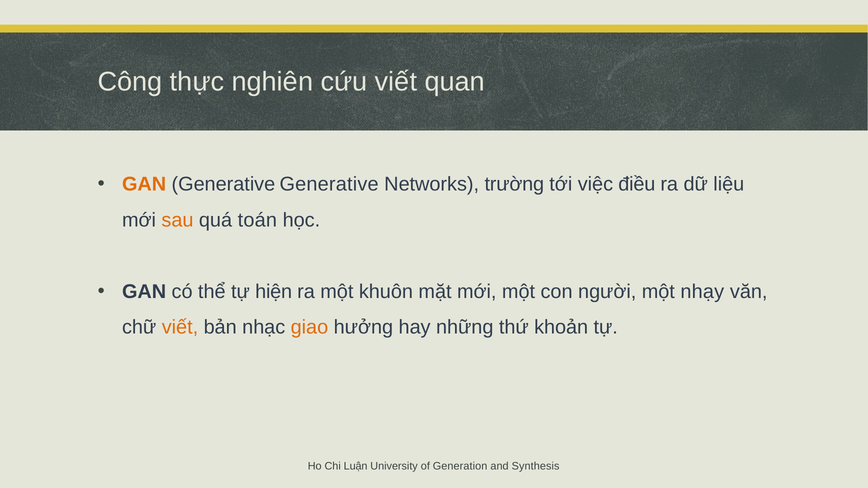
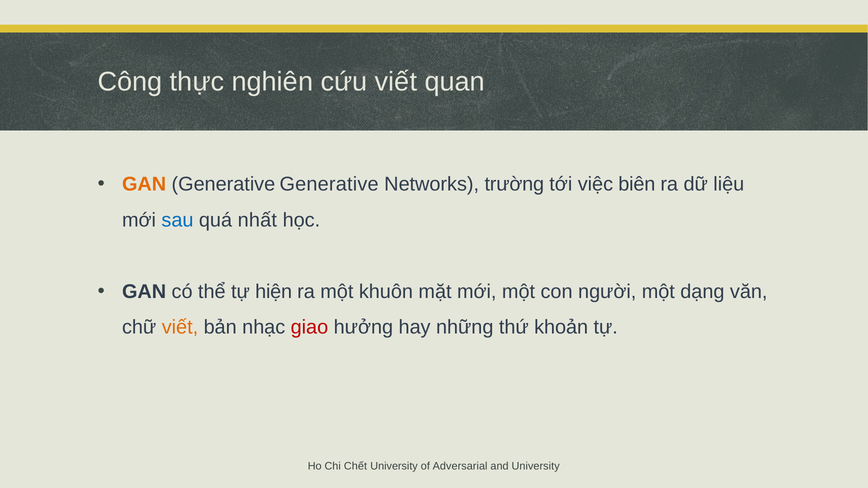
điều: điều -> biên (637, 184)
sau colour: orange -> blue (177, 220)
toán: toán -> nhất (257, 220)
nhạy: nhạy -> dạng (702, 292)
giao colour: orange -> red (309, 327)
Luận: Luận -> Chết (356, 466)
Generation: Generation -> Adversarial (460, 466)
and Synthesis: Synthesis -> University (536, 466)
